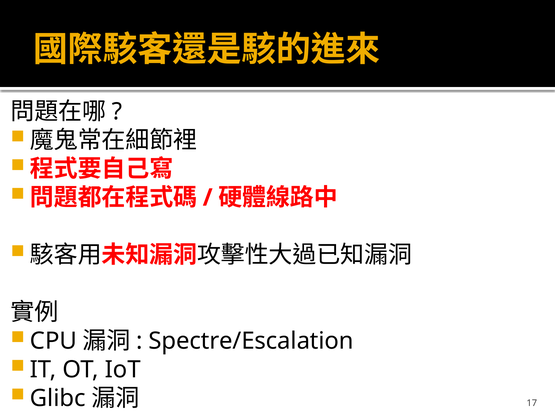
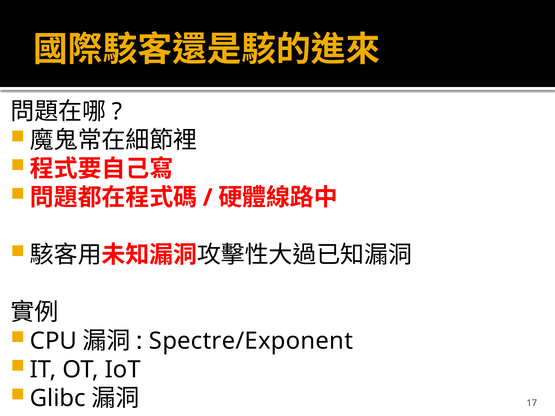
Spectre/Escalation: Spectre/Escalation -> Spectre/Exponent (251, 341)
